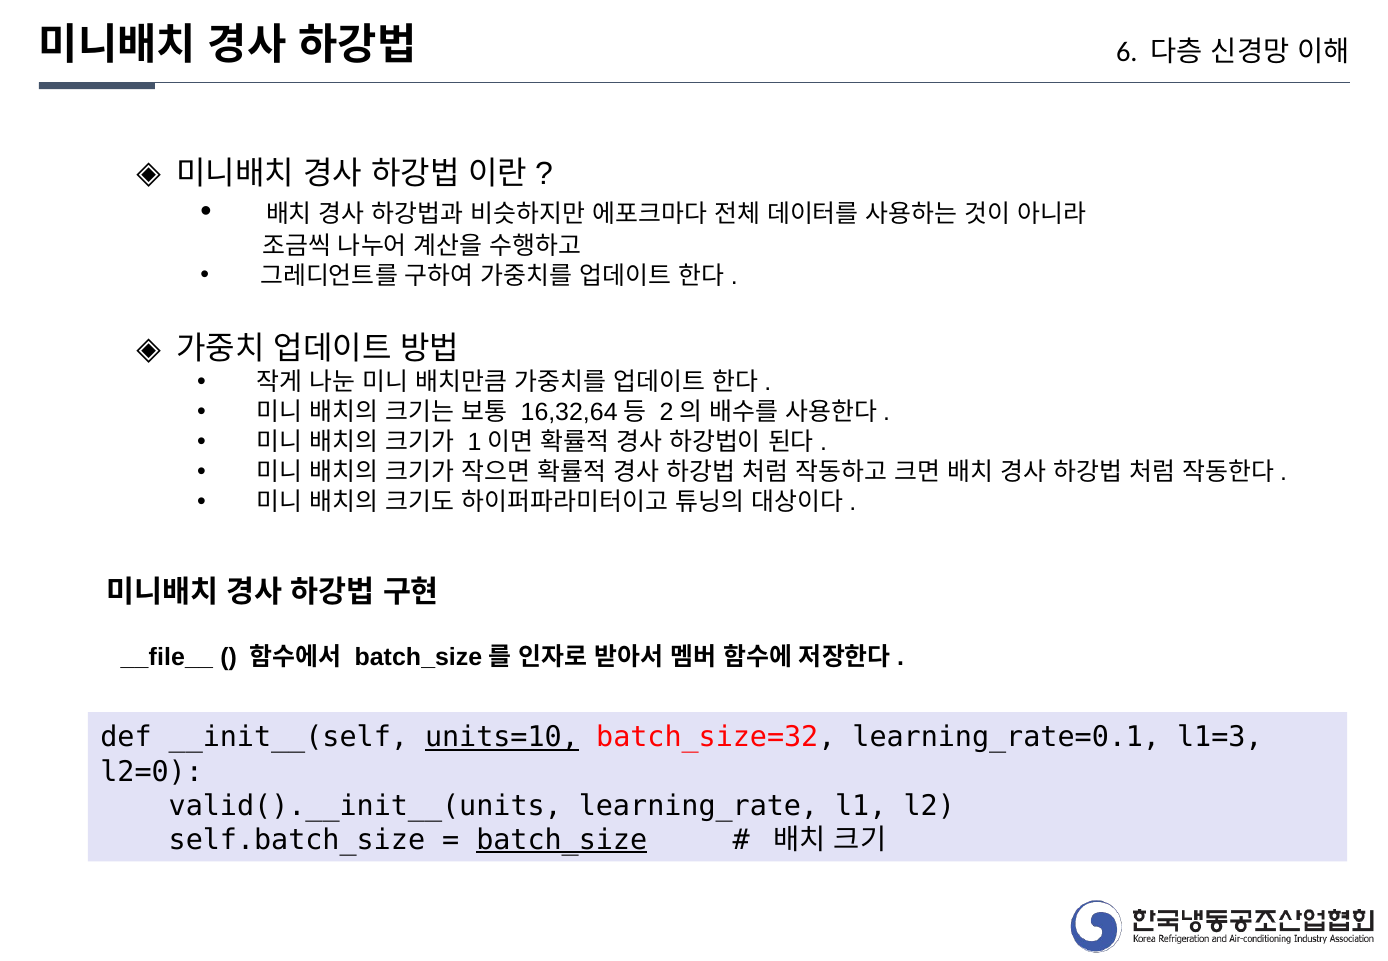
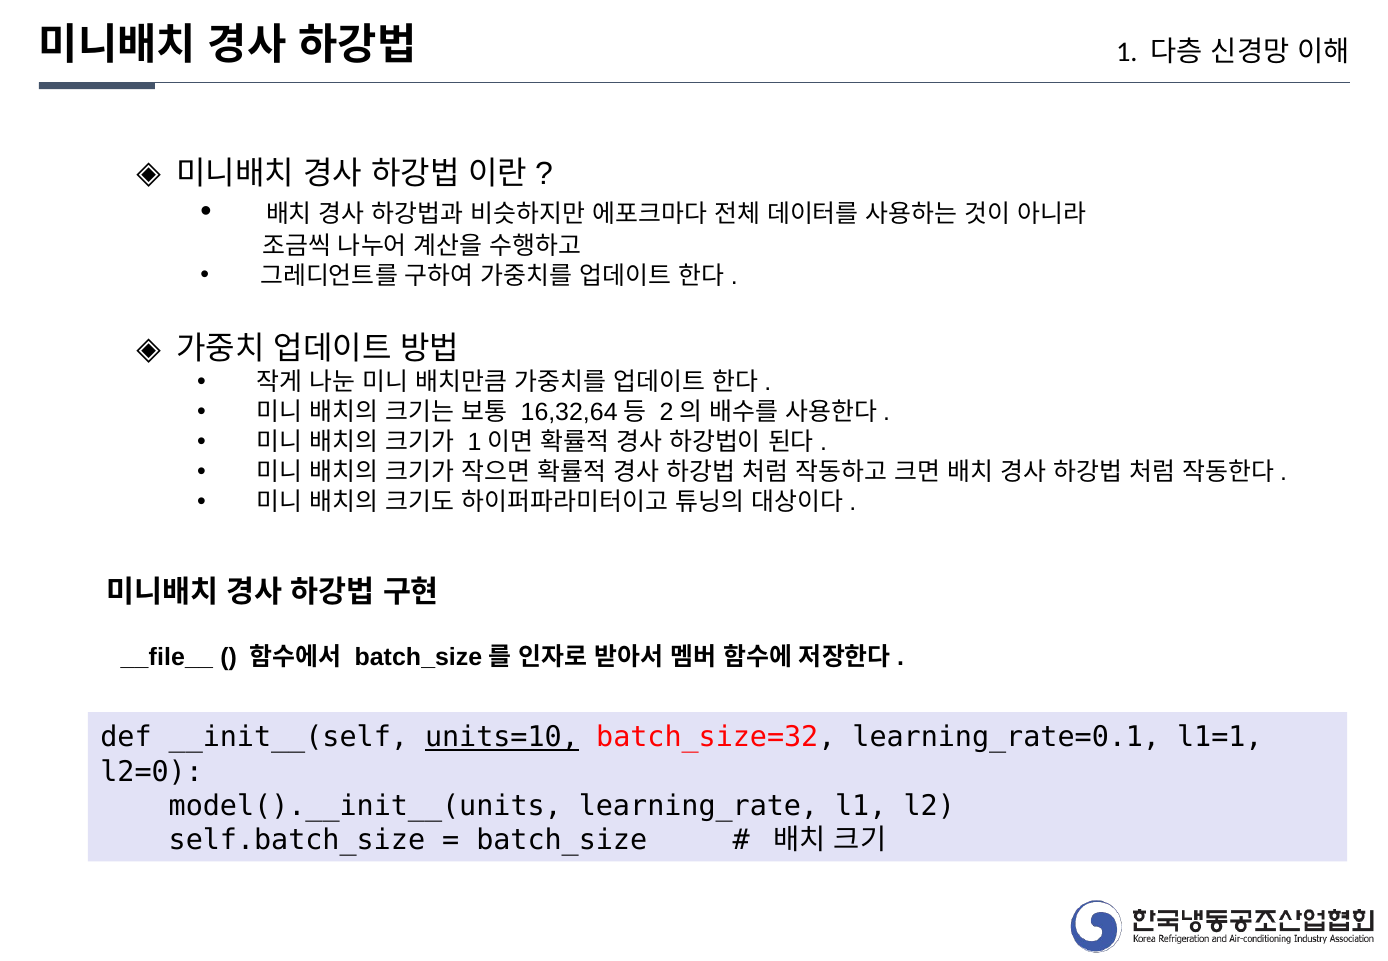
6: 6 -> 1 (1127, 53)
l1=3: l1=3 -> l1=1 (1220, 737)
valid().__init__(units: valid().__init__(units -> model().__init__(units (365, 806)
batch_size underline: present -> none (562, 840)
